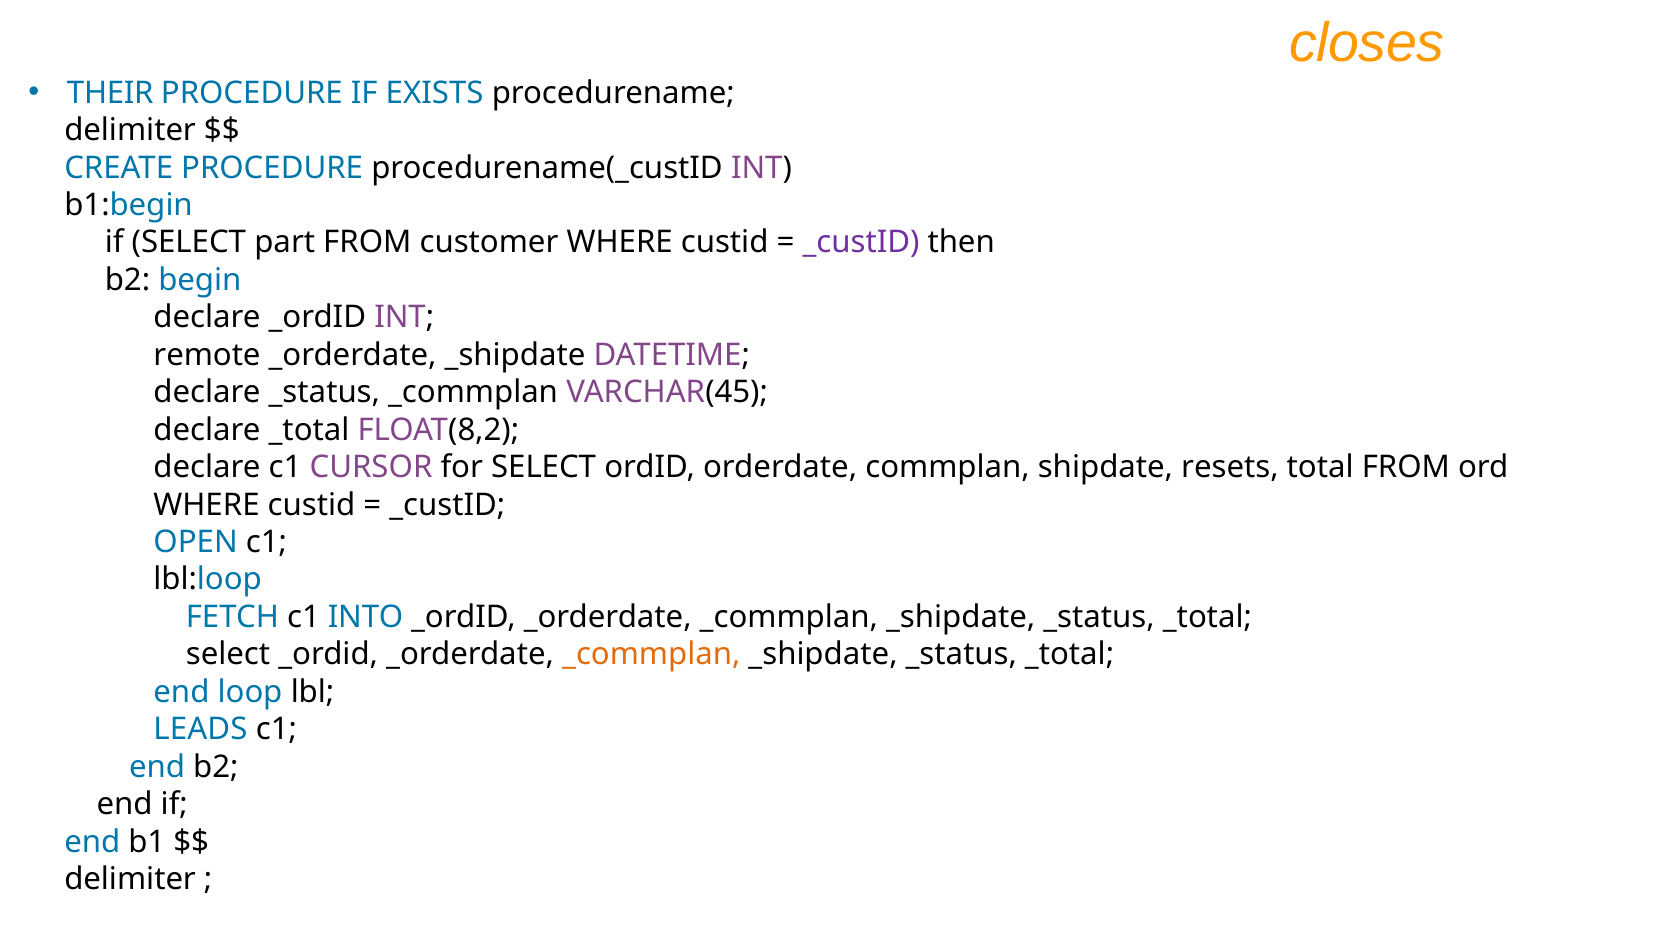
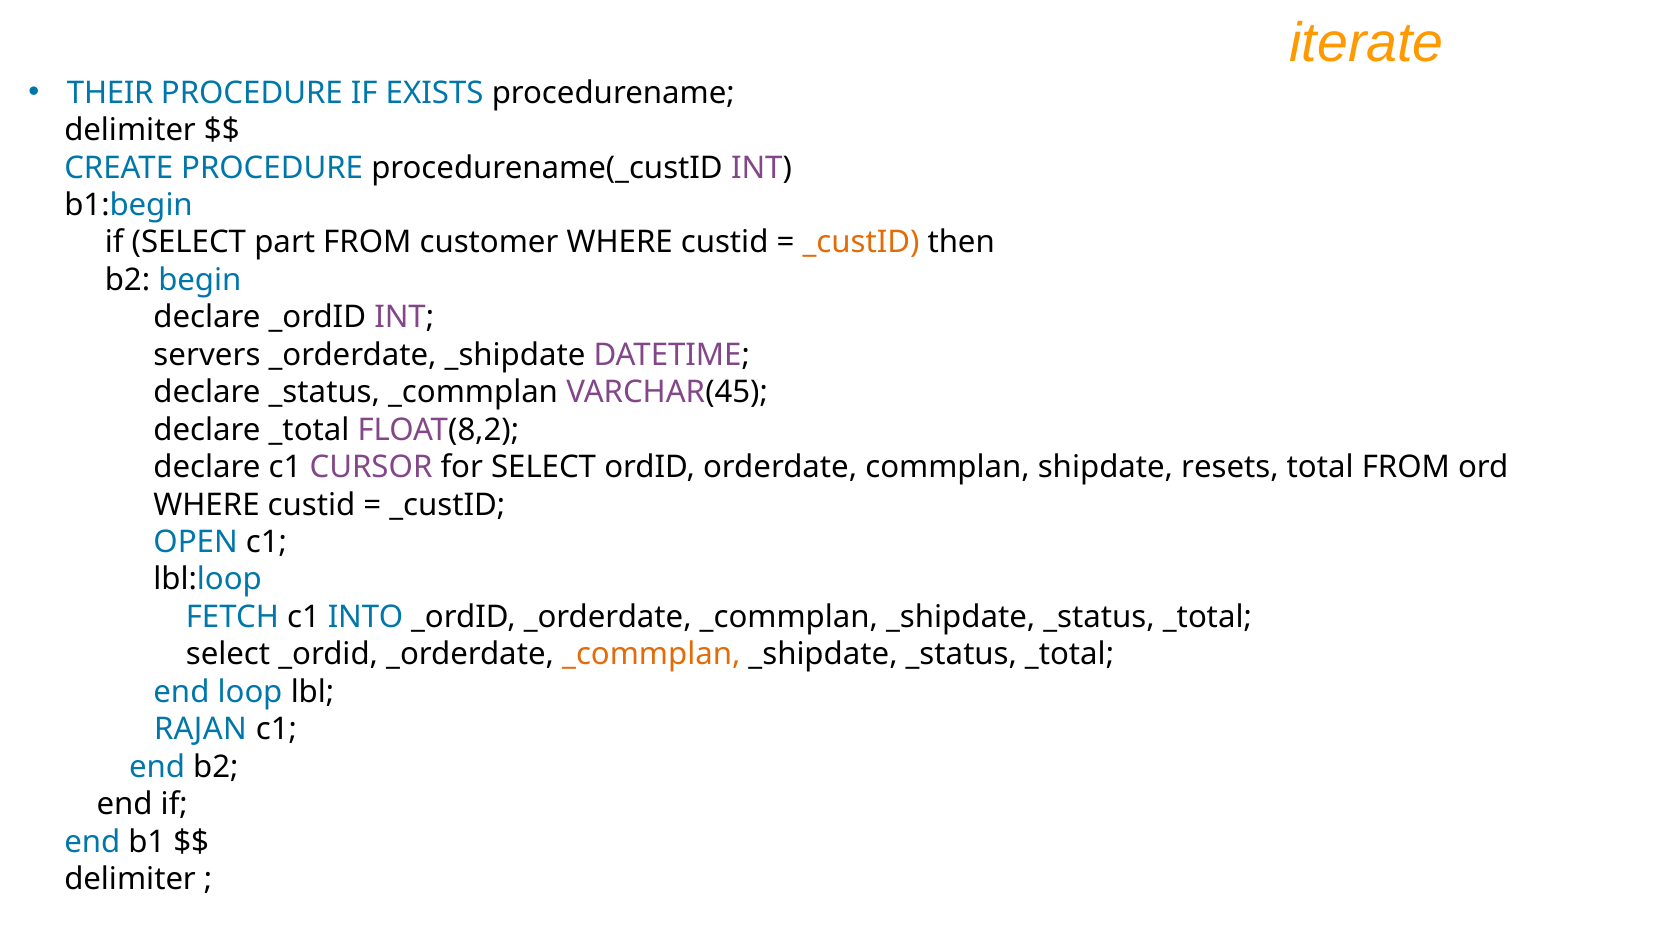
closes: closes -> iterate (1367, 43)
_custID colour: purple -> orange (861, 243)
remote: remote -> servers (207, 355)
LEADS: LEADS -> RAJAN (200, 729)
